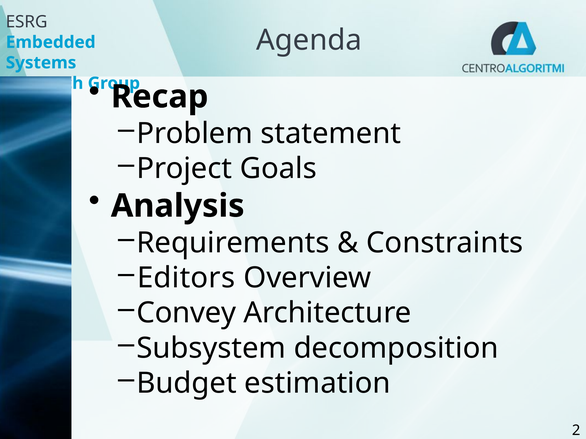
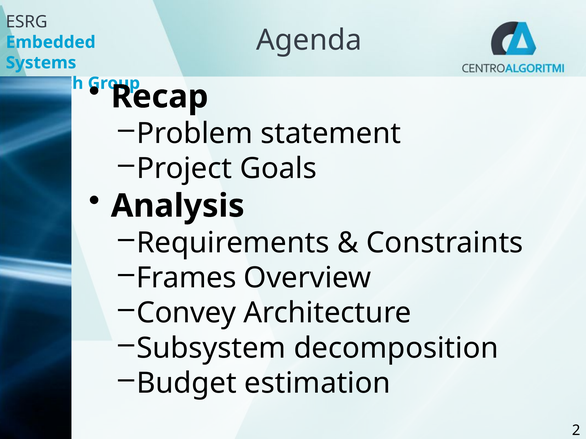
Editors: Editors -> Frames (186, 278)
